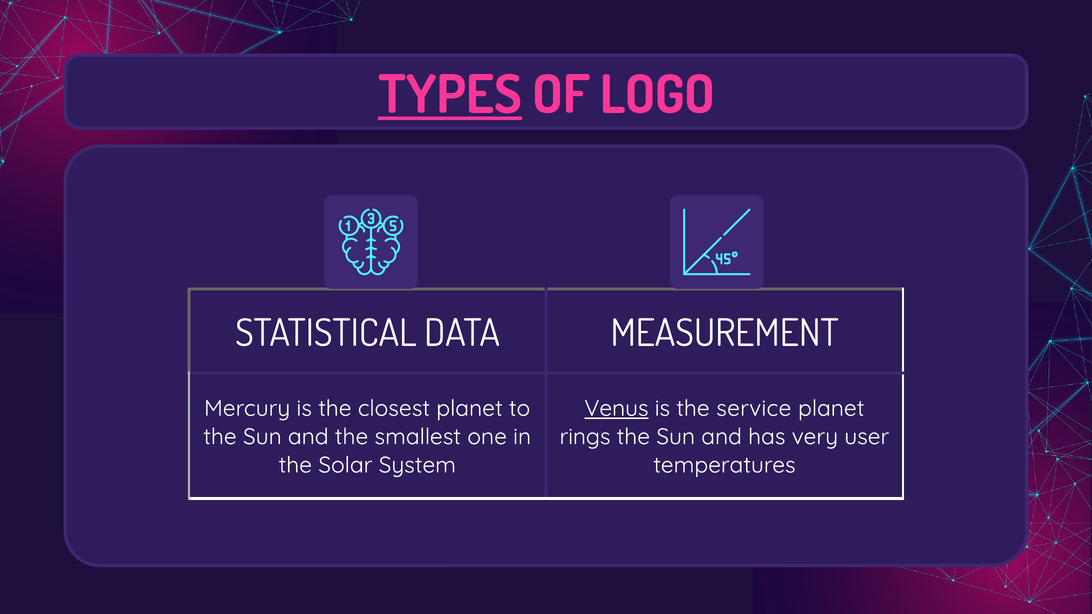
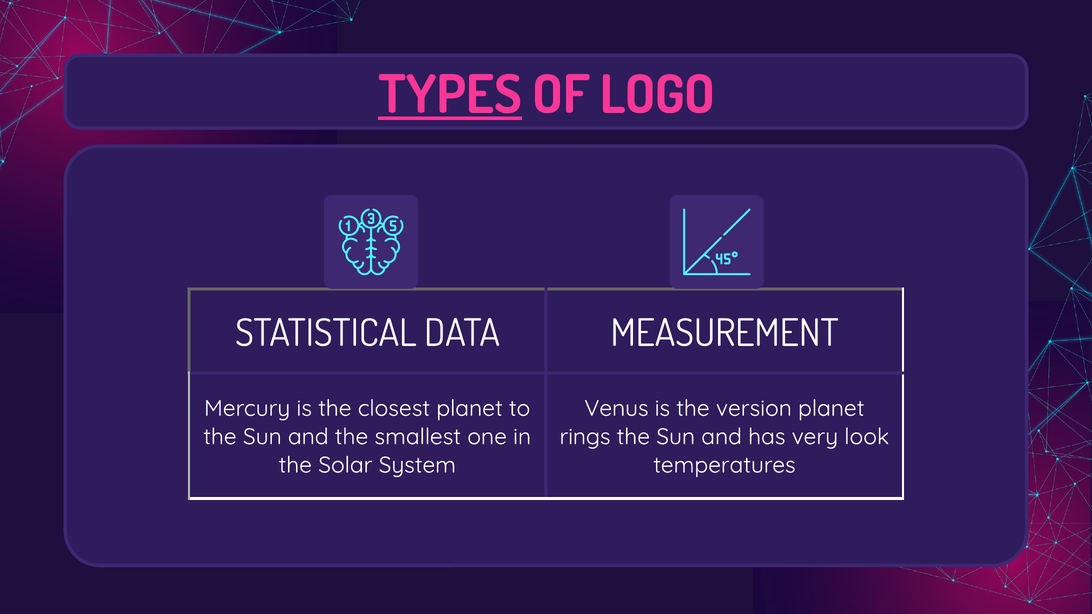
Venus underline: present -> none (616, 409)
service: service -> version (754, 409)
user: user -> look (867, 437)
